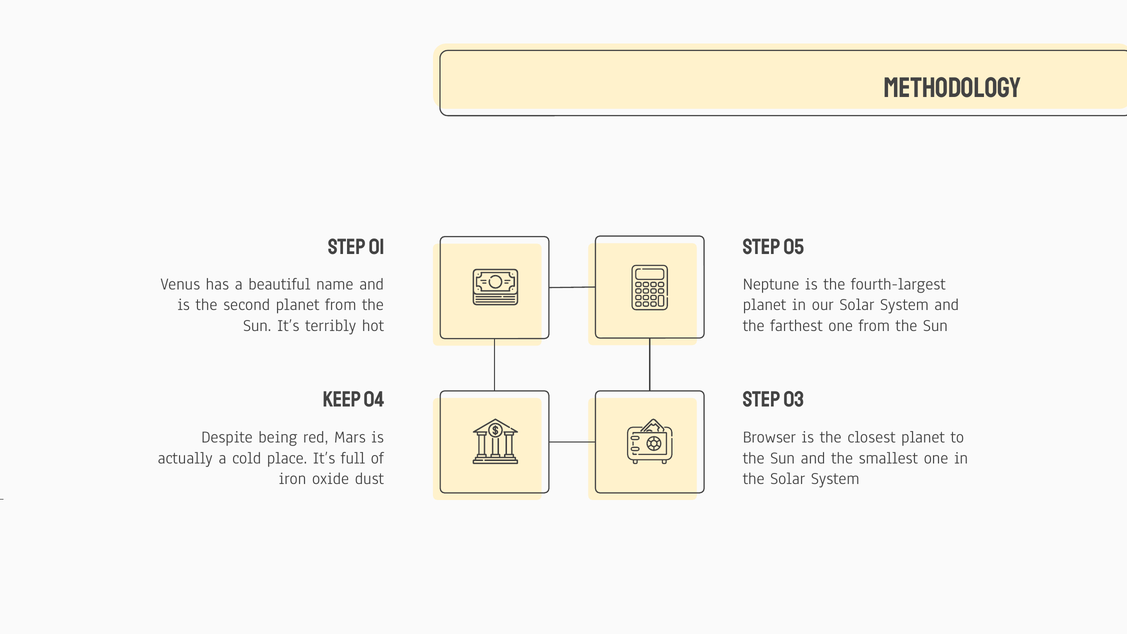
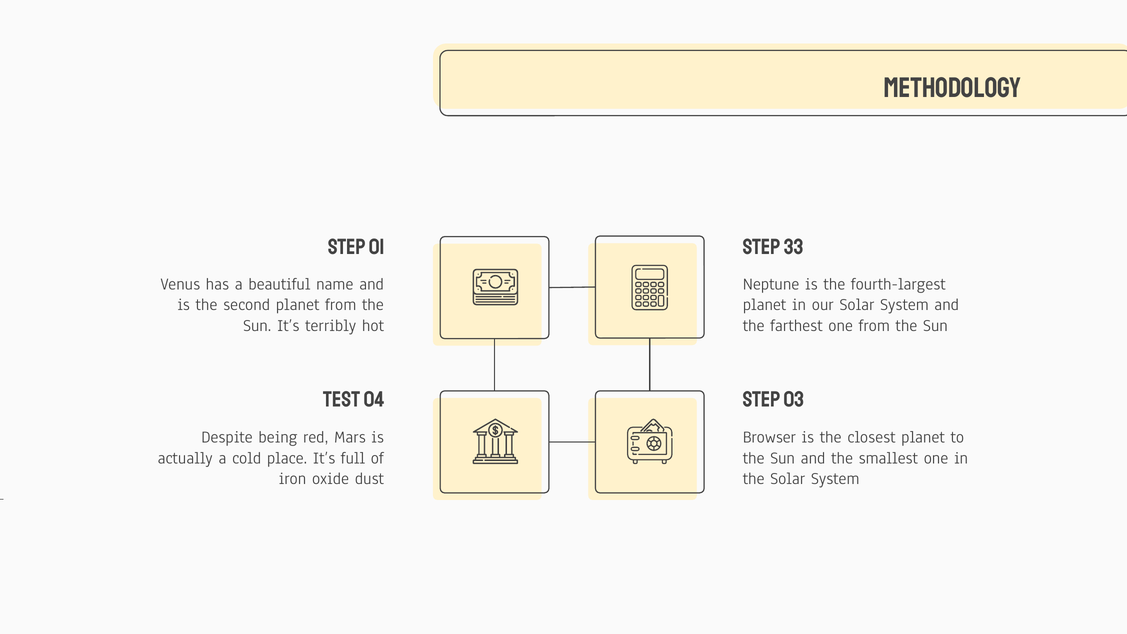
05: 05 -> 33 (794, 247)
KEEP: KEEP -> TEST (342, 400)
